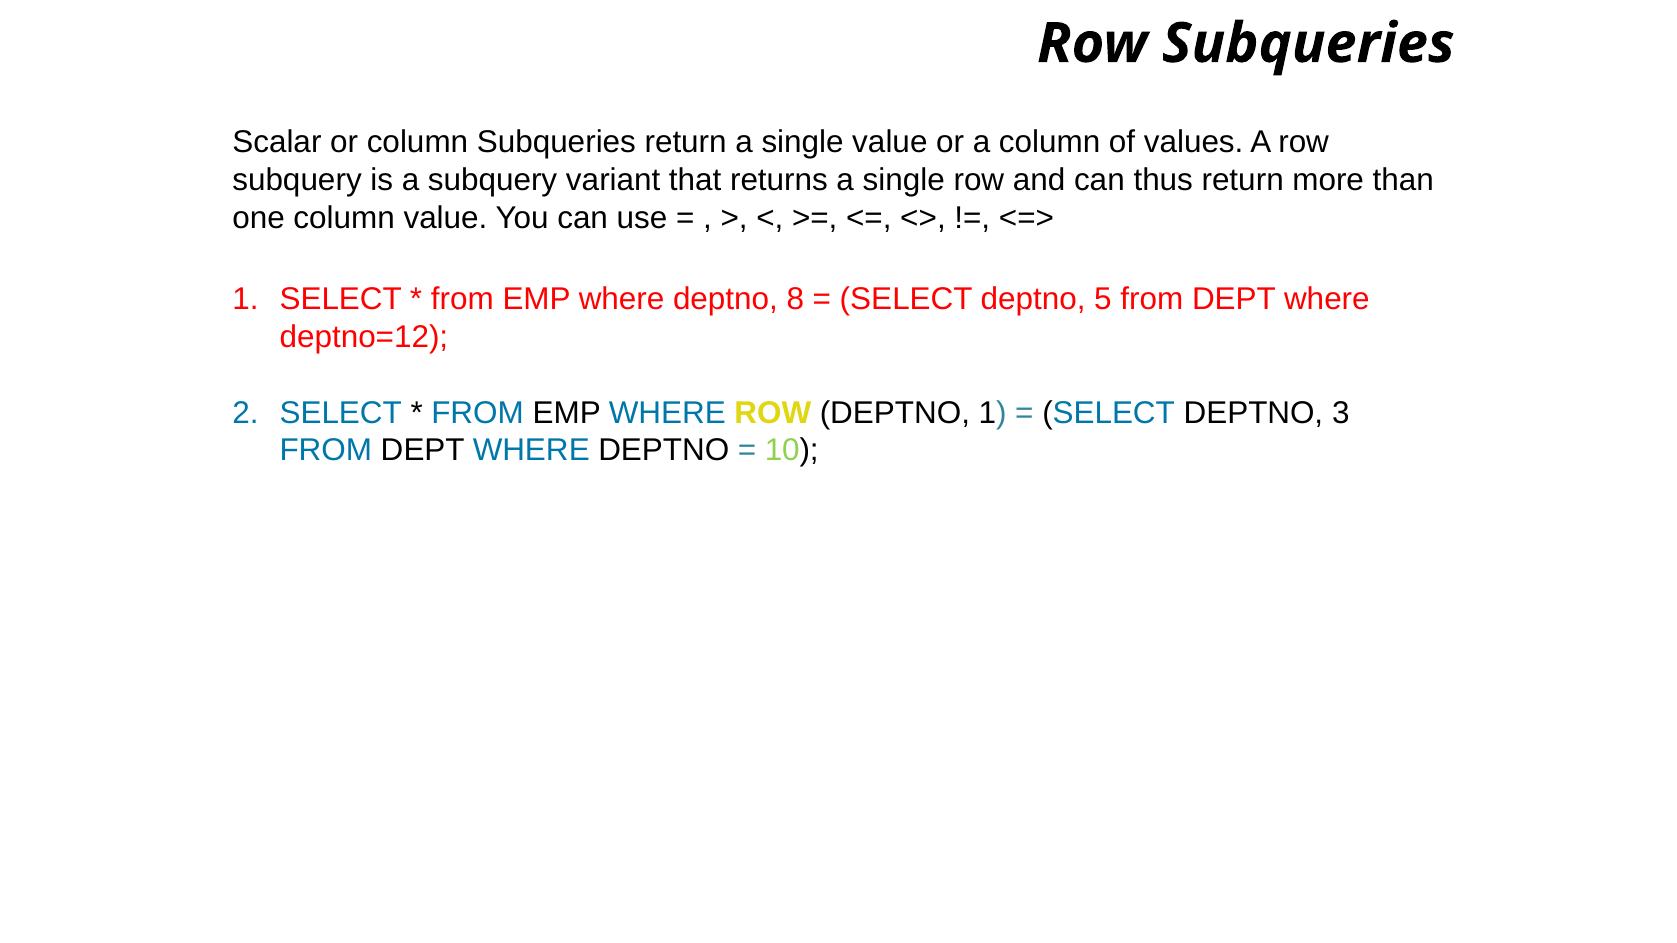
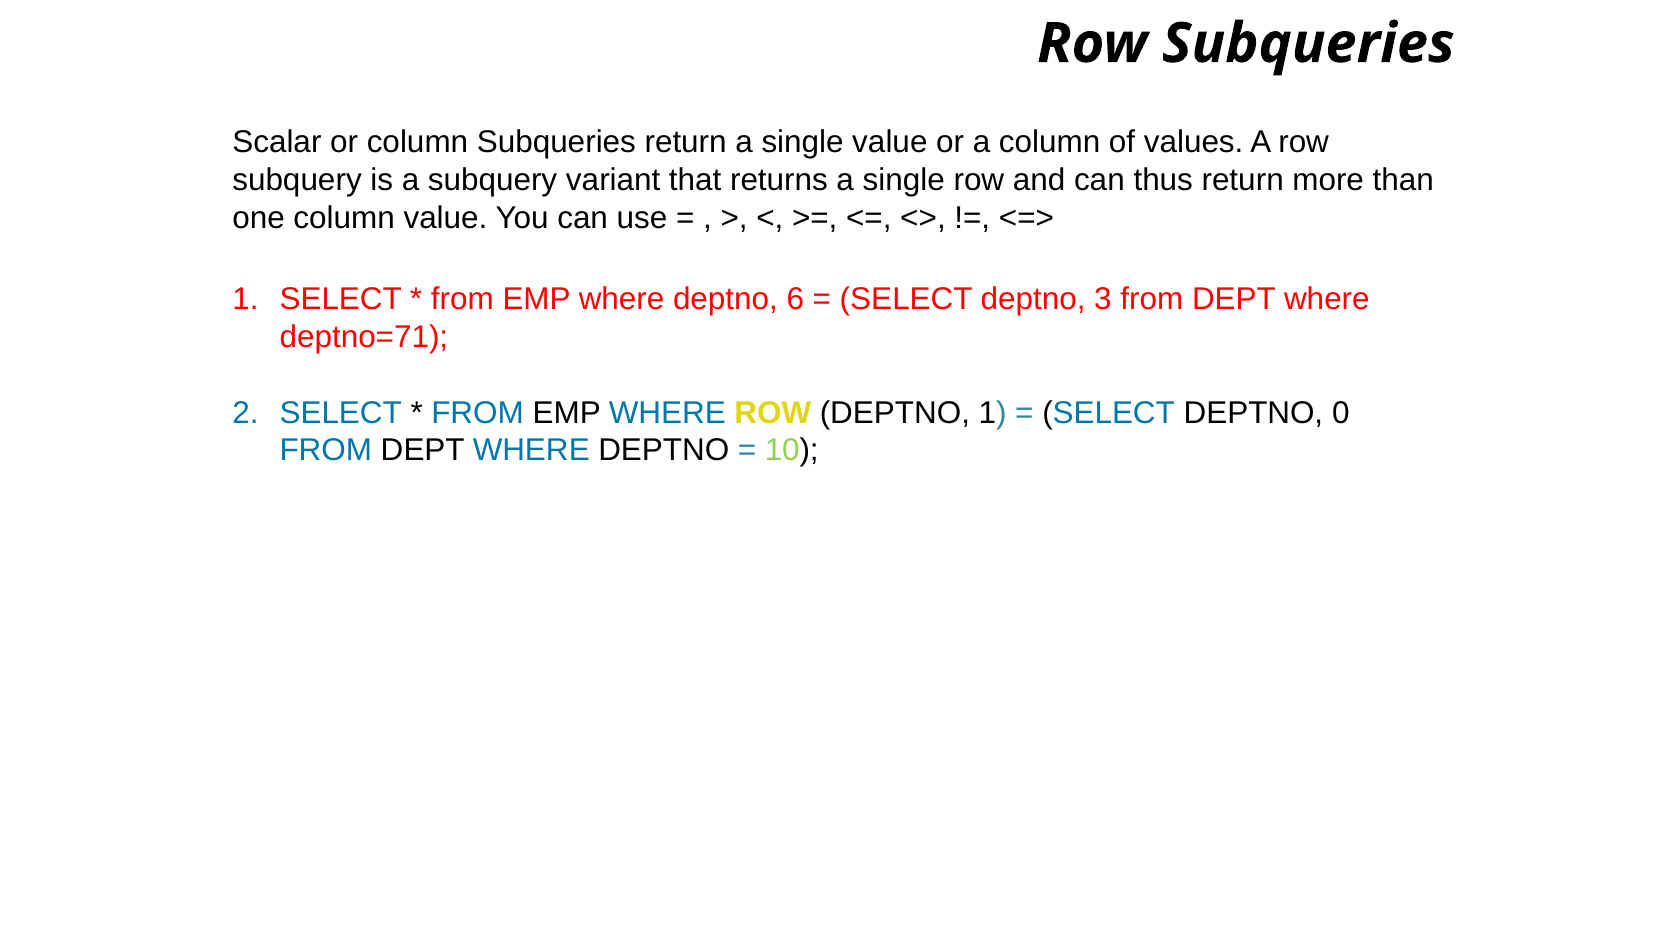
8: 8 -> 6 (795, 300)
5: 5 -> 3 (1103, 300)
deptno=12: deptno=12 -> deptno=71 (364, 337)
3: 3 -> 0 (1341, 413)
